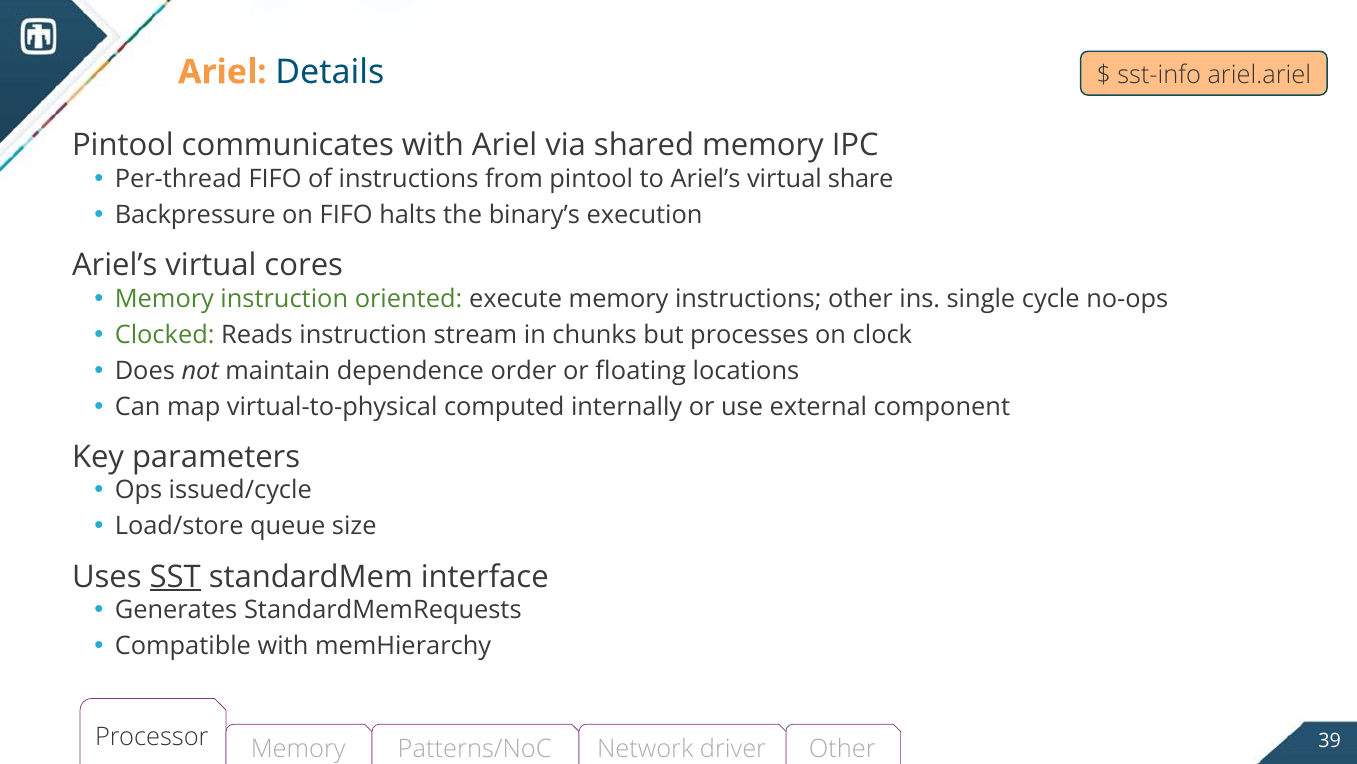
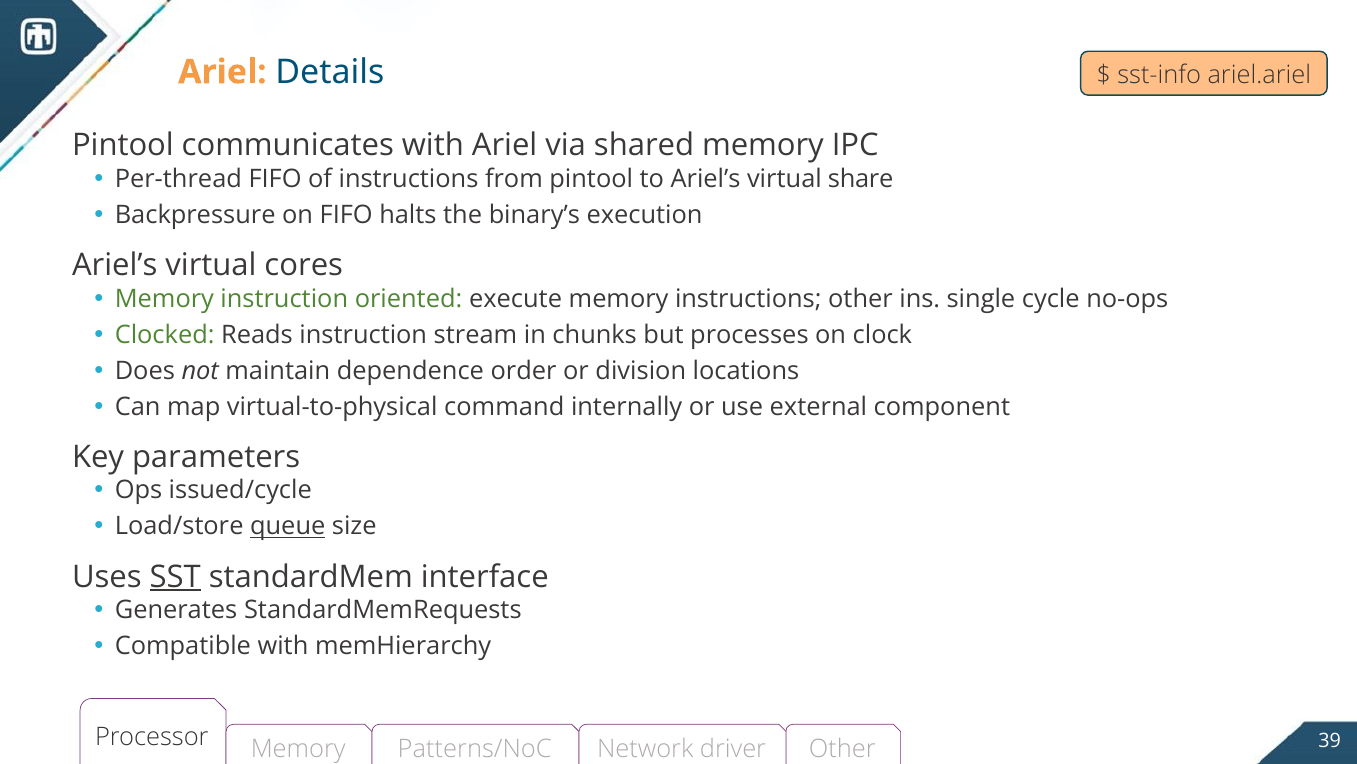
floating: floating -> division (641, 370)
computed: computed -> command (504, 406)
queue underline: none -> present (288, 526)
